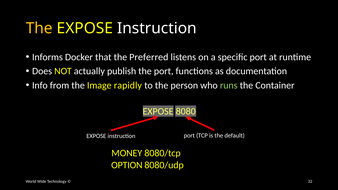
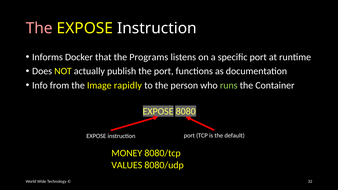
The colour: yellow -> pink (39, 28)
Preferred: Preferred -> Programs (149, 57)
OPTION: OPTION -> VALUES (127, 165)
